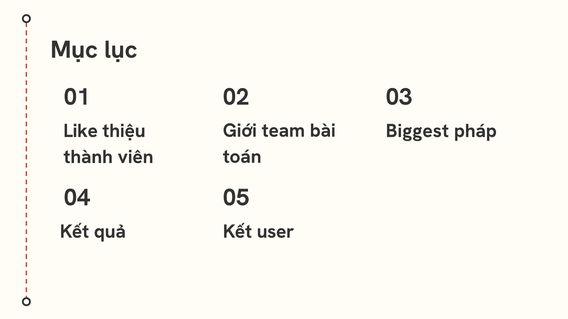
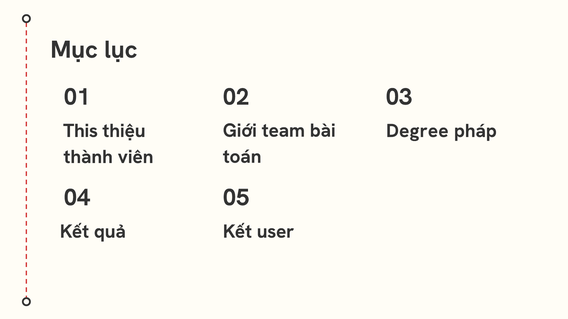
Like: Like -> This (81, 131)
Biggest: Biggest -> Degree (417, 131)
